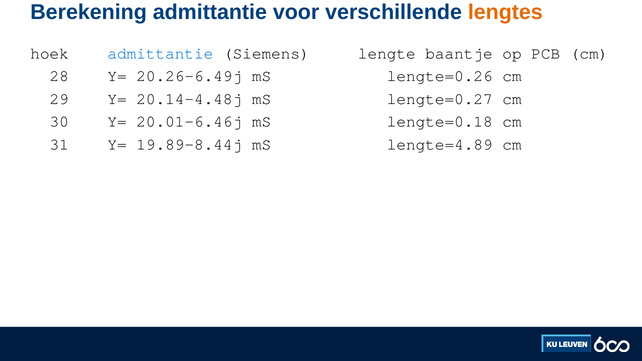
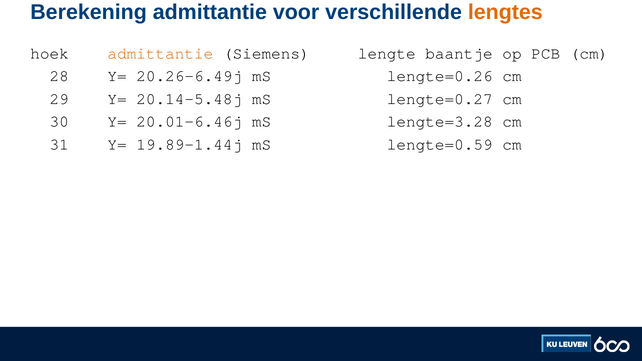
admittantie colour: blue -> orange (160, 53)
20.14-4.48j: 20.14-4.48j -> 20.14-5.48j (189, 99)
lengte=0.18: lengte=0.18 -> lengte=3.28 (440, 122)
19.89-8.44j: 19.89-8.44j -> 19.89-1.44j (189, 144)
lengte=4.89: lengte=4.89 -> lengte=0.59 (440, 144)
